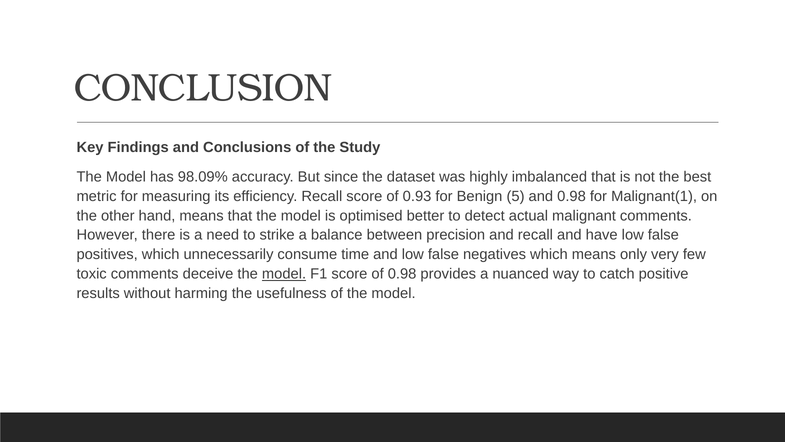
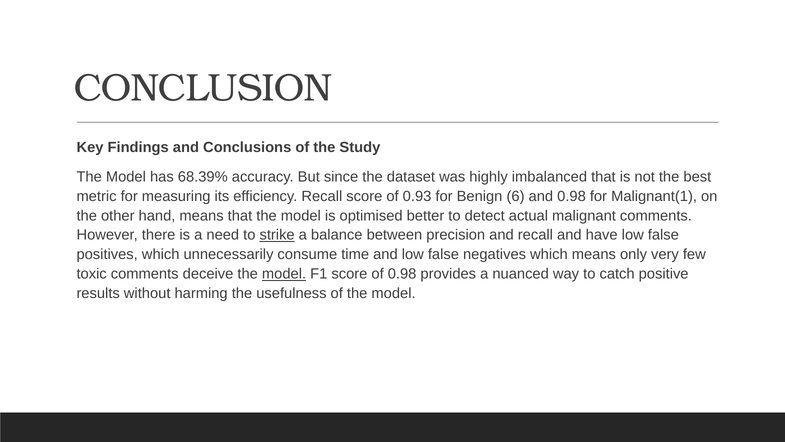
98.09%: 98.09% -> 68.39% (203, 177)
5: 5 -> 6 (516, 196)
strike underline: none -> present (277, 235)
